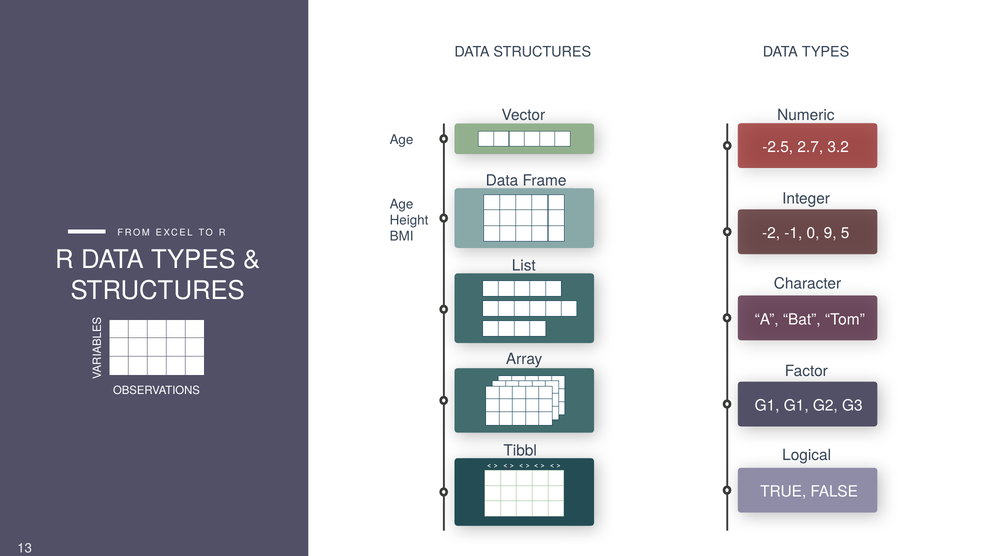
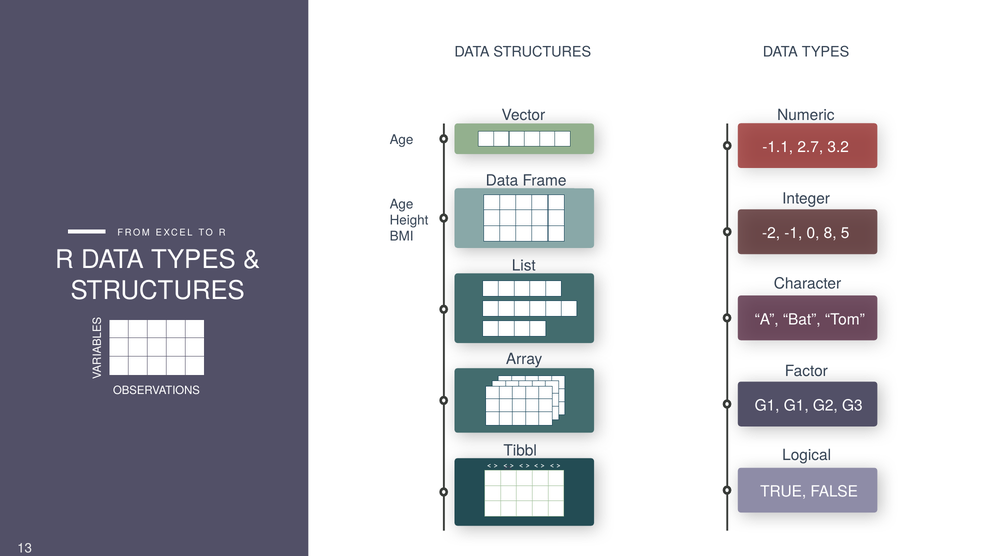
-2.5: -2.5 -> -1.1 (778, 147)
9: 9 -> 8 (830, 233)
